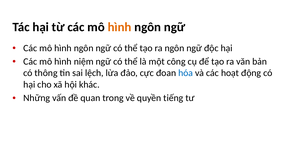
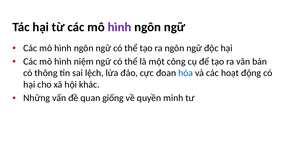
hình colour: orange -> purple (120, 27)
trong: trong -> giống (113, 98)
tiếng: tiếng -> minh (173, 98)
